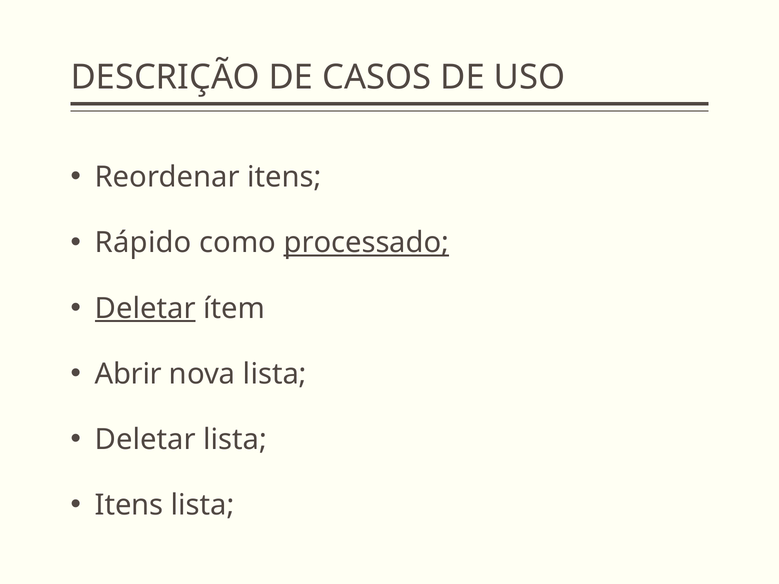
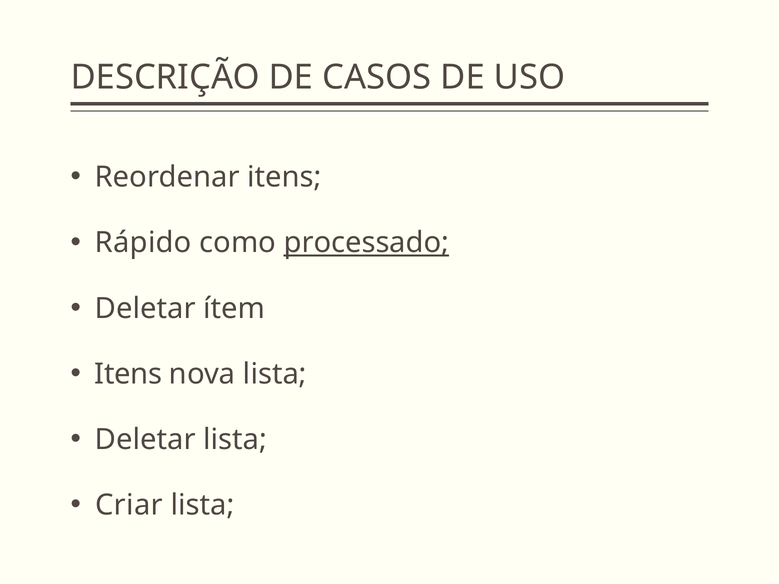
Deletar underline: present -> none (145, 309)
Abrir: Abrir -> Itens (128, 374)
Itens: Itens -> Criar (129, 505)
